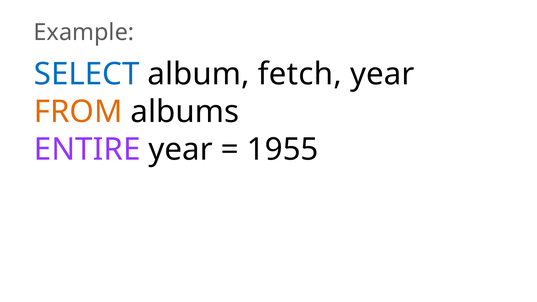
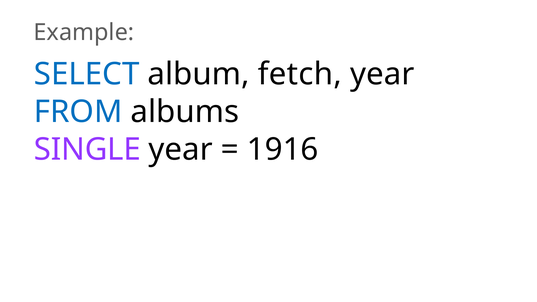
FROM colour: orange -> blue (78, 112)
ENTIRE: ENTIRE -> SINGLE (87, 149)
1955: 1955 -> 1916 (283, 149)
